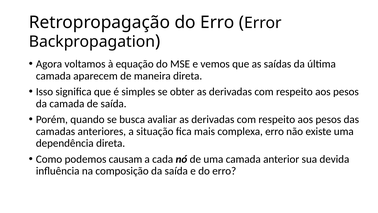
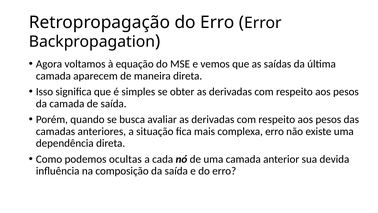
causam: causam -> ocultas (125, 159)
